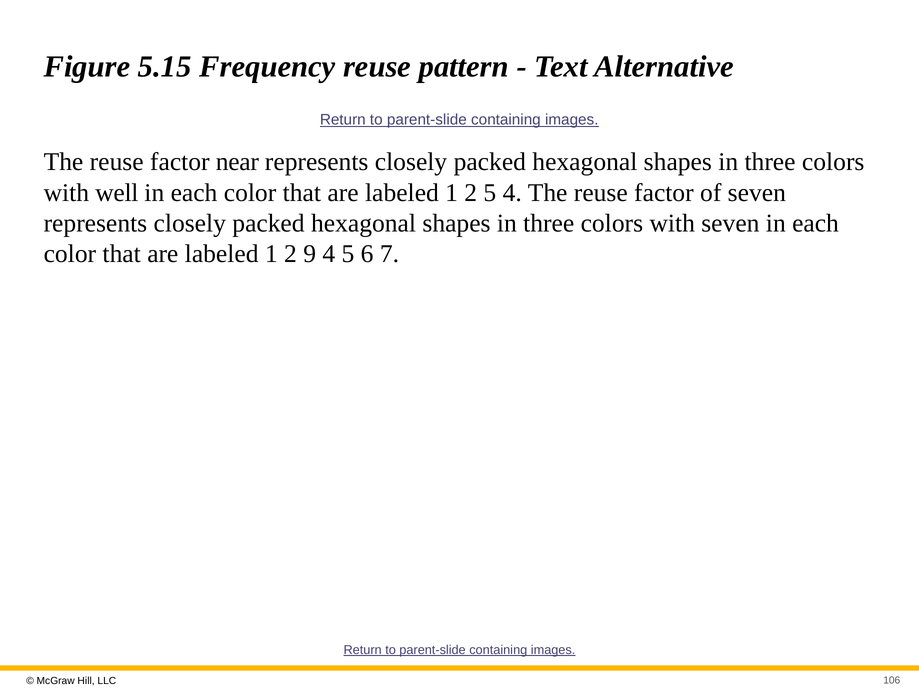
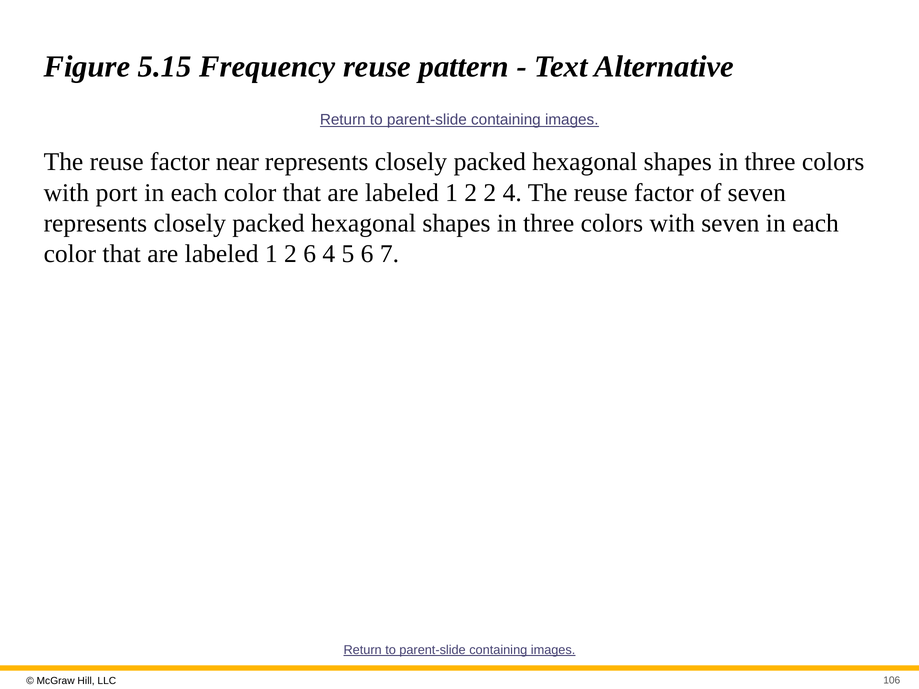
well: well -> port (117, 193)
2 5: 5 -> 2 (490, 193)
2 9: 9 -> 6 (310, 254)
